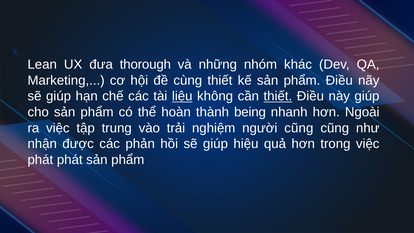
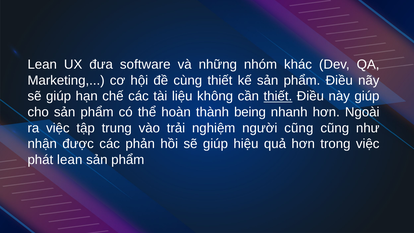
thorough: thorough -> software (145, 64)
liệu underline: present -> none (182, 96)
phát phát: phát -> lean (70, 160)
